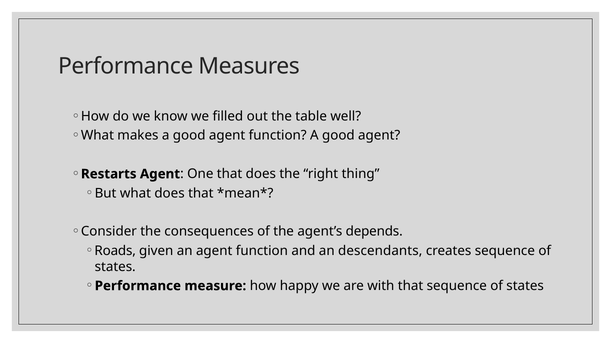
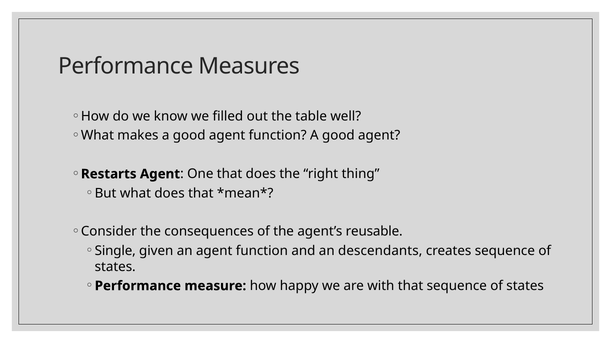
depends: depends -> reusable (374, 232)
Roads: Roads -> Single (115, 251)
